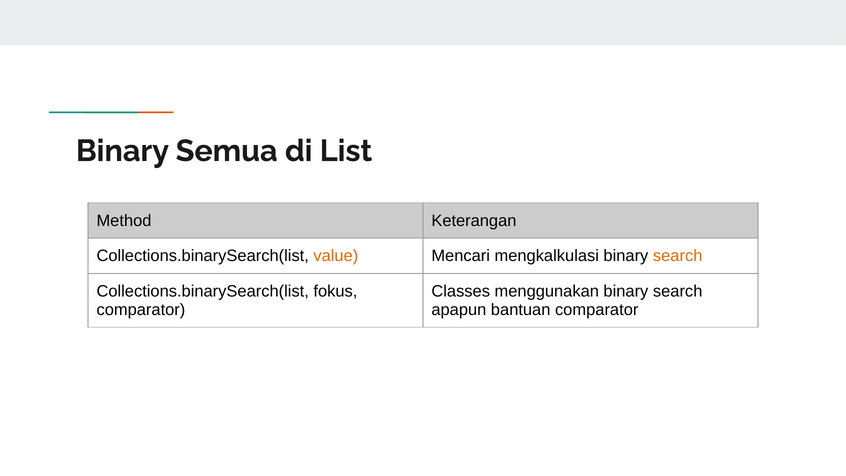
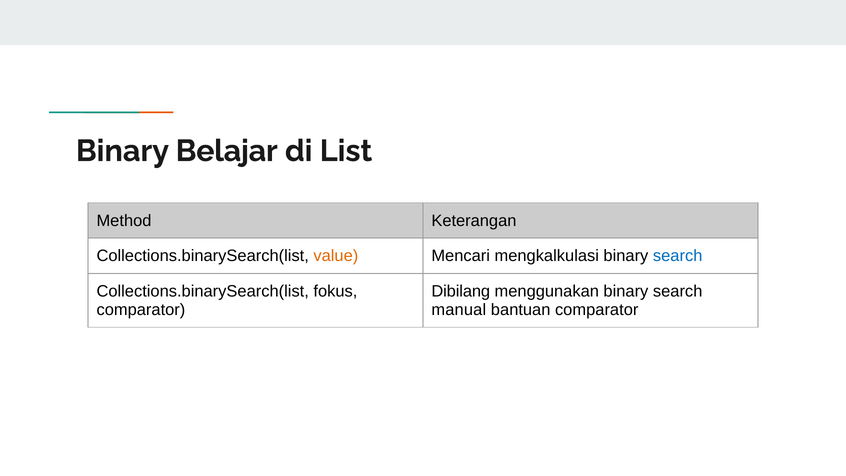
Semua: Semua -> Belajar (227, 151)
search colour: orange -> blue (678, 256)
Classes: Classes -> Dibilang (461, 291)
apapun: apapun -> manual (459, 310)
